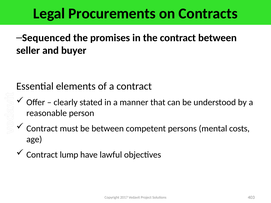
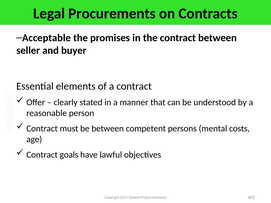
Sequenced: Sequenced -> Acceptable (46, 38)
lump: lump -> goals (69, 155)
